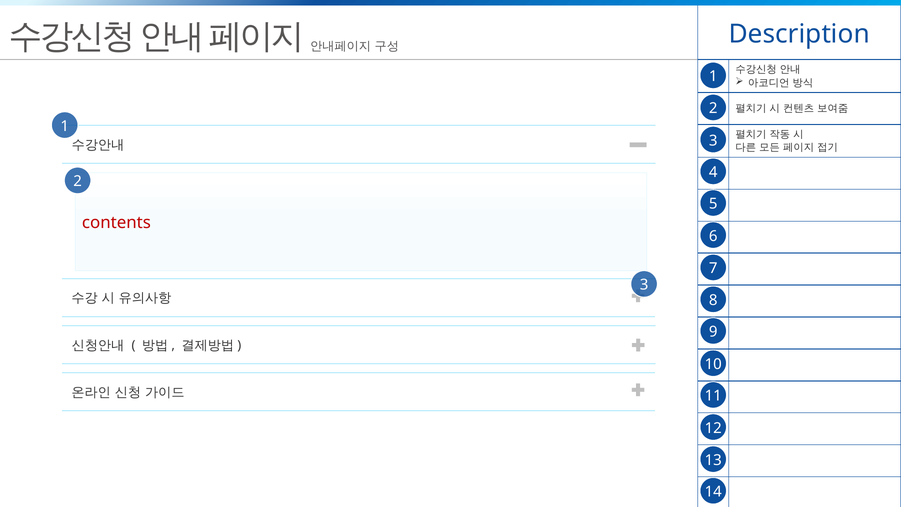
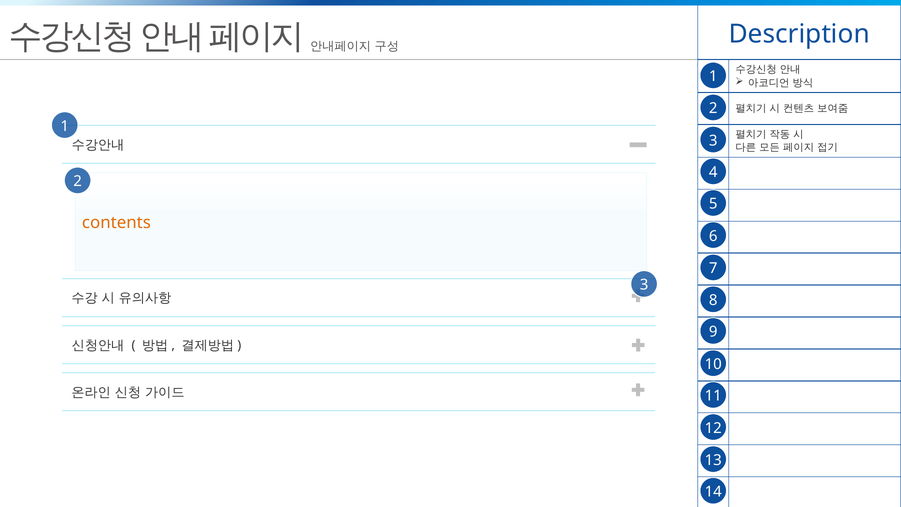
contents colour: red -> orange (116, 223)
